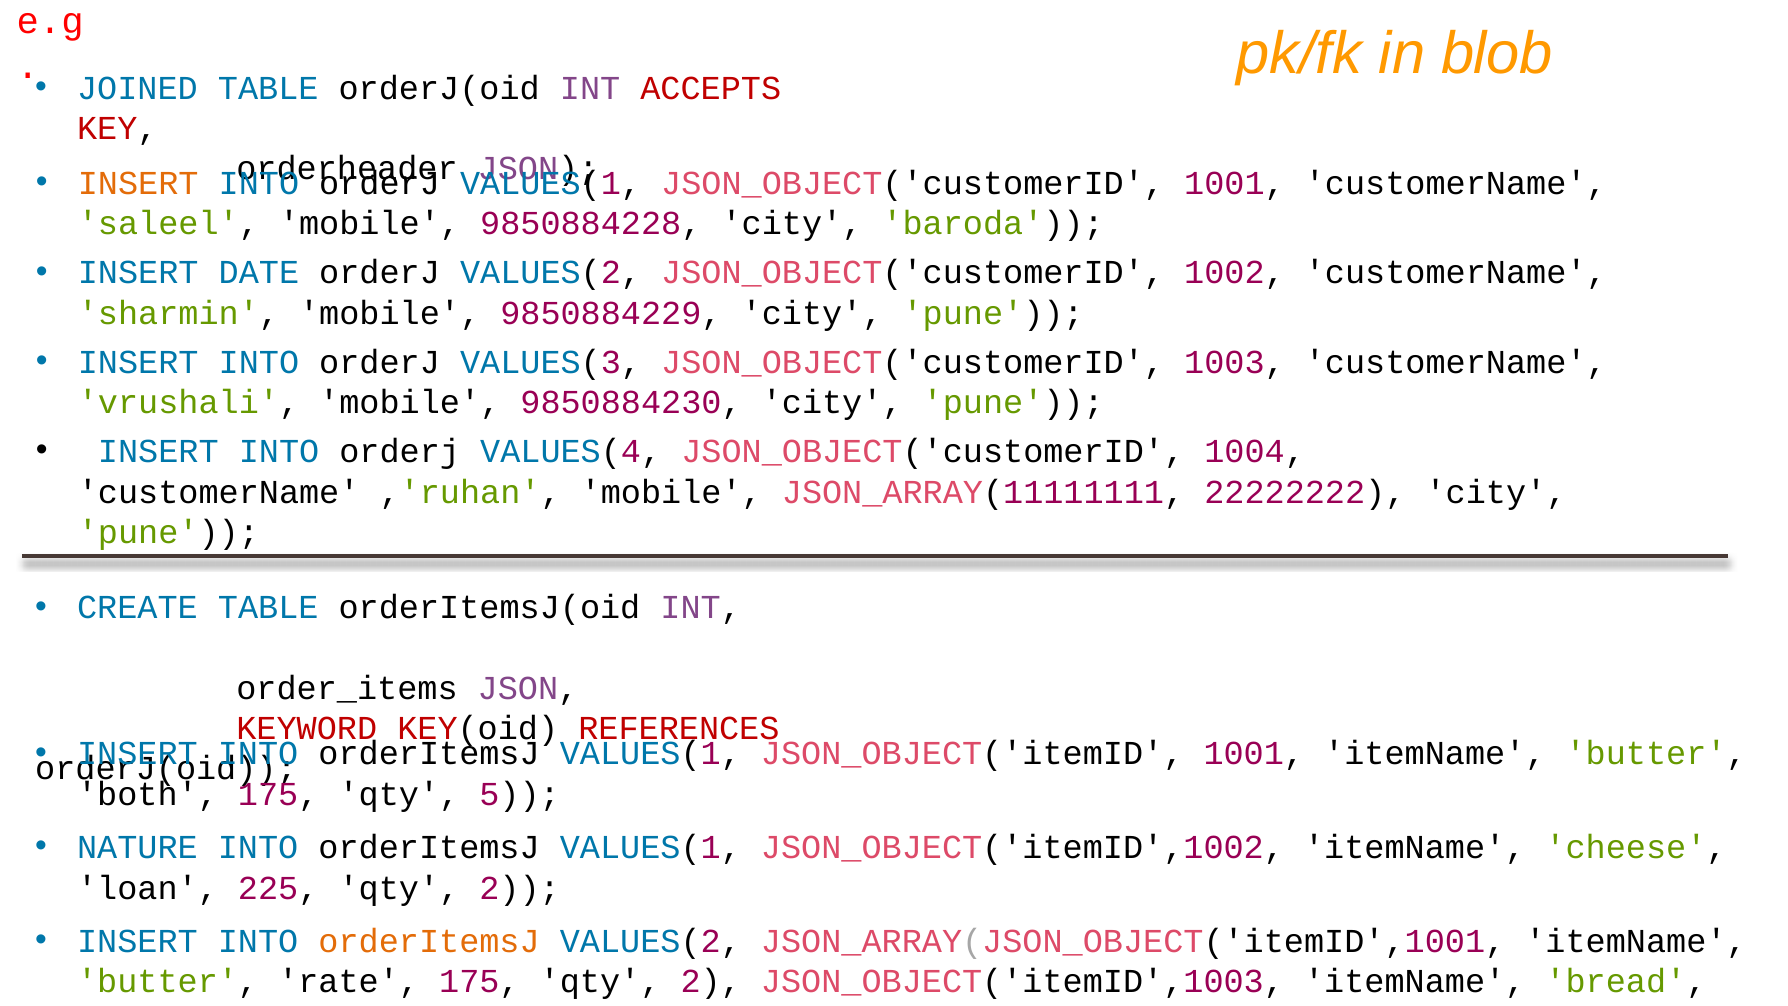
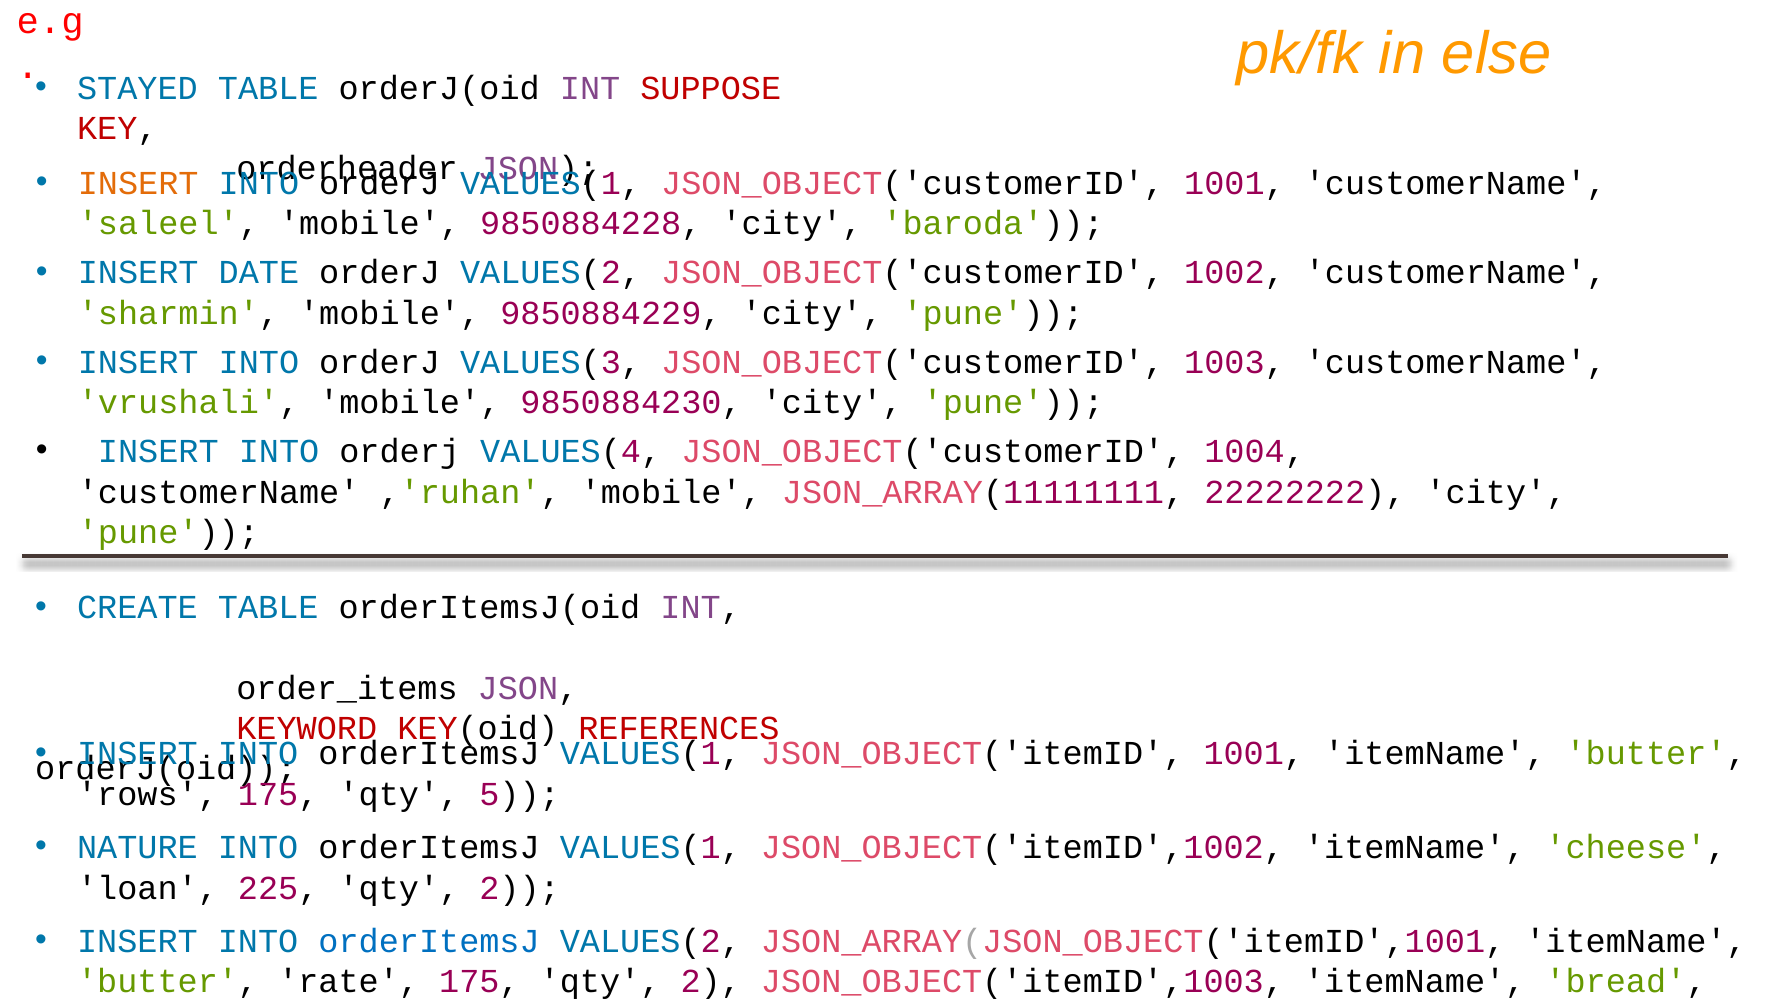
blob: blob -> else (1497, 53)
JOINED: JOINED -> STAYED (137, 88)
ACCEPTS: ACCEPTS -> SUPPOSE (711, 88)
both: both -> rows (147, 794)
orderItemsJ colour: orange -> blue (429, 941)
